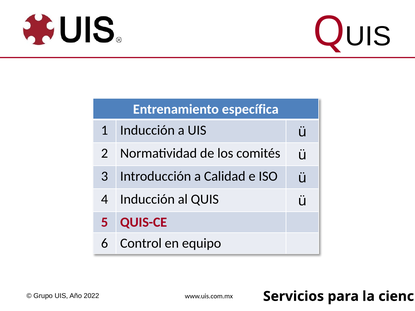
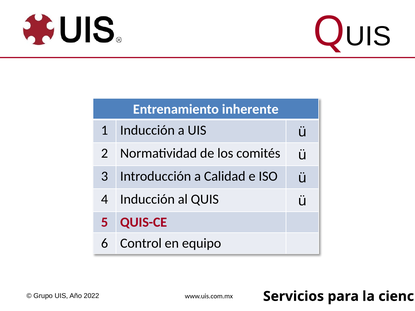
específica: específica -> inherente (250, 109)
